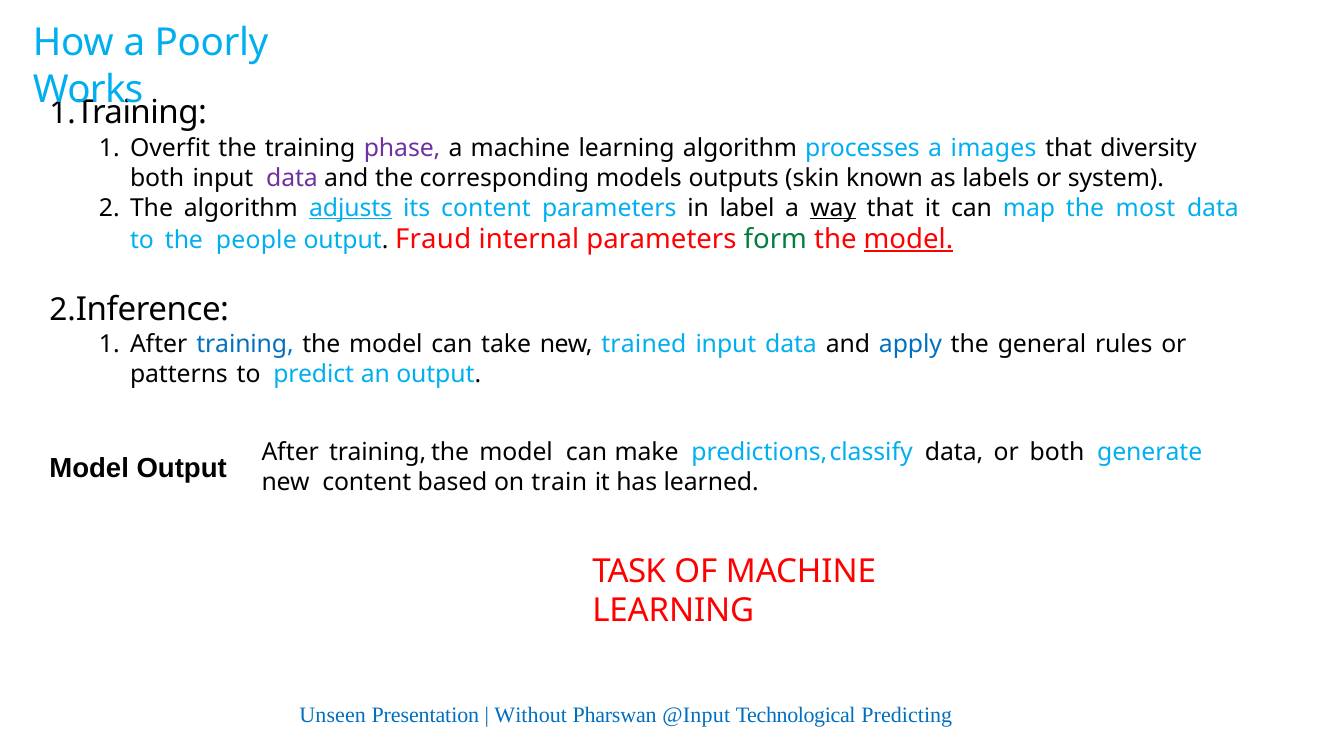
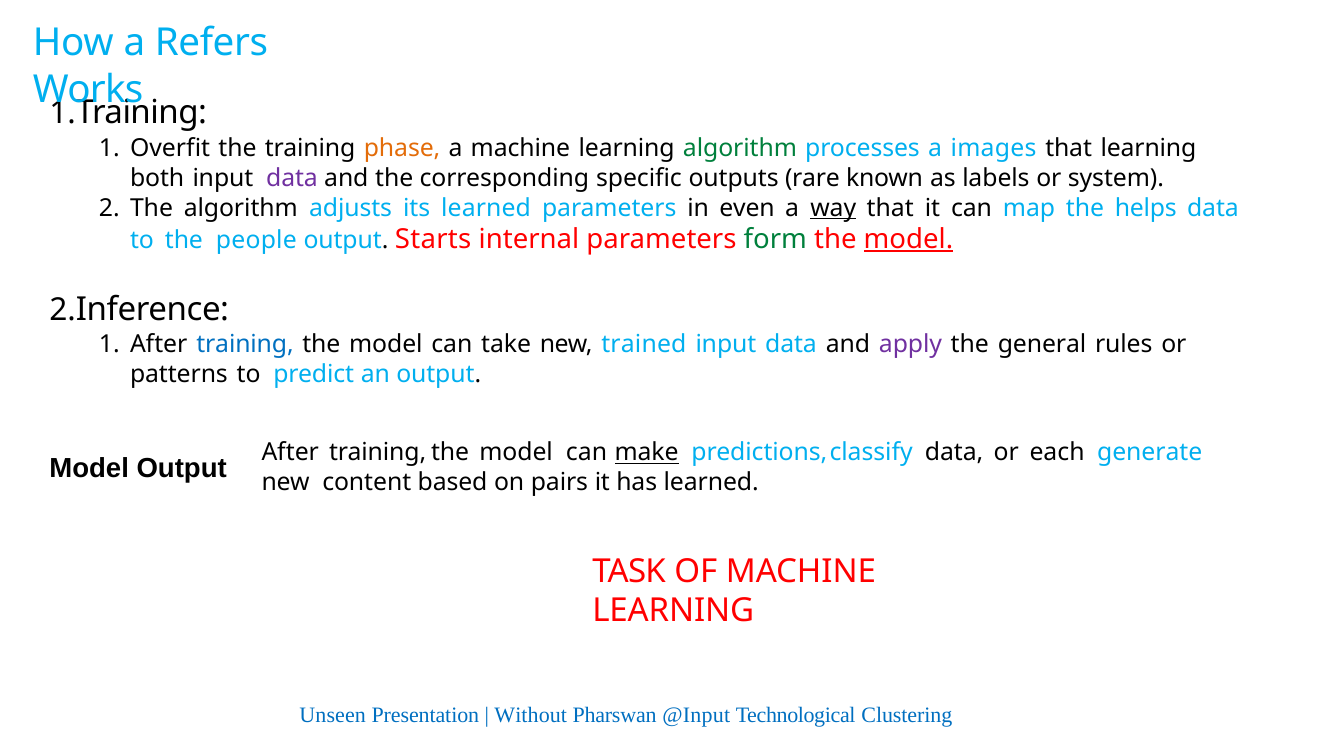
Poorly: Poorly -> Refers (211, 43)
phase colour: purple -> orange (402, 149)
algorithm colour: black -> green (740, 149)
that diversity: diversity -> learning (1148, 149)
models: models -> specific (639, 178)
skin: skin -> rare (812, 178)
adjusts underline: present -> none (351, 208)
its content: content -> learned (486, 208)
label: label -> even (747, 208)
most: most -> helps (1146, 208)
Fraud: Fraud -> Starts (433, 240)
apply colour: blue -> purple (911, 345)
make underline: none -> present (647, 453)
or both: both -> each (1057, 453)
train: train -> pairs (559, 483)
Predicting: Predicting -> Clustering (907, 716)
